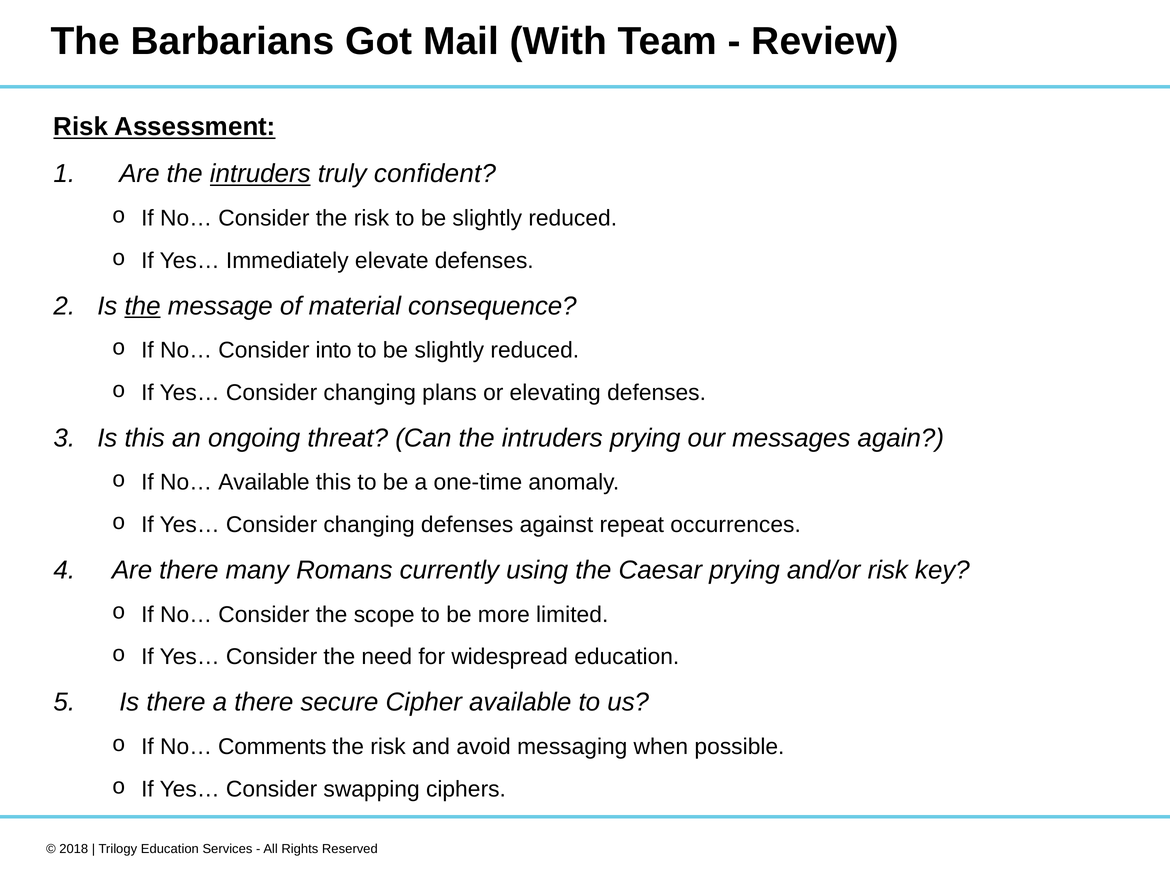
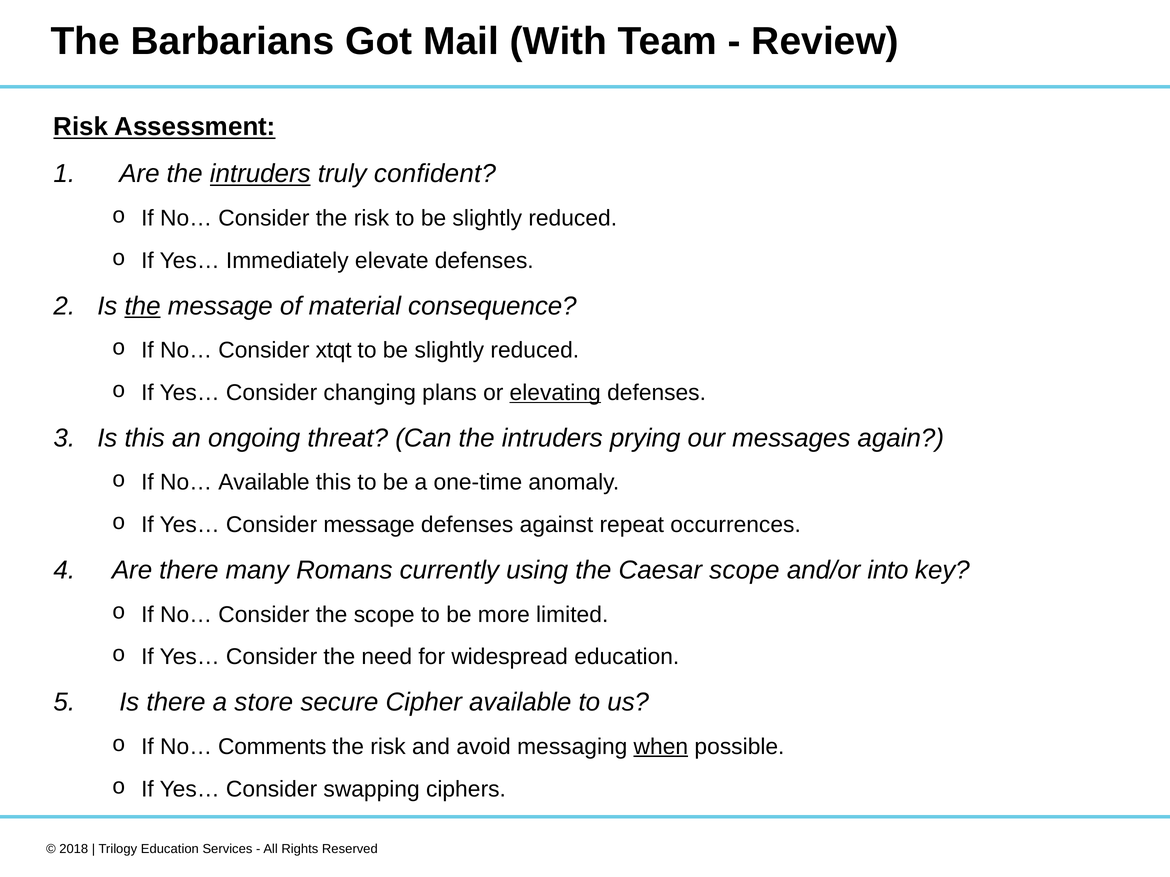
into: into -> xtqt (334, 350)
elevating underline: none -> present (555, 393)
changing: changing -> message (369, 525)
Caesar prying: prying -> scope (744, 571)
and/or risk: risk -> into (888, 571)
a there: there -> store (264, 703)
when underline: none -> present (661, 747)
